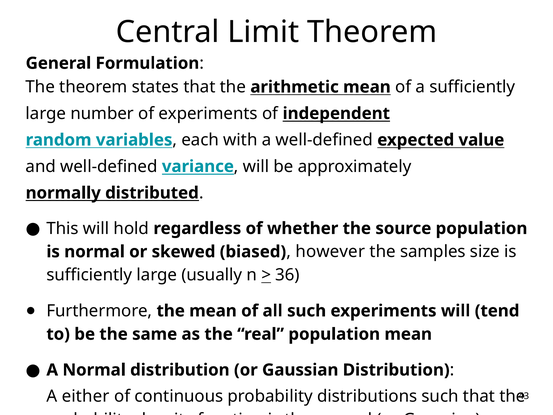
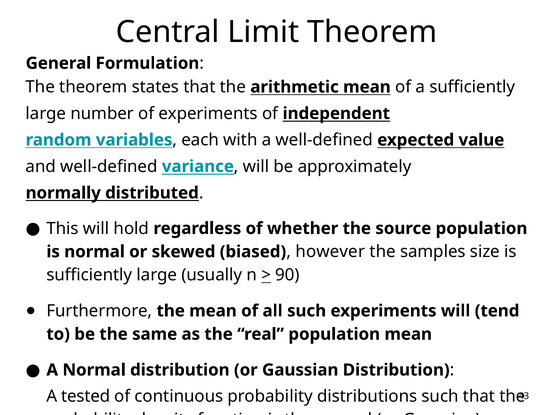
36: 36 -> 90 (287, 275)
either: either -> tested (86, 396)
